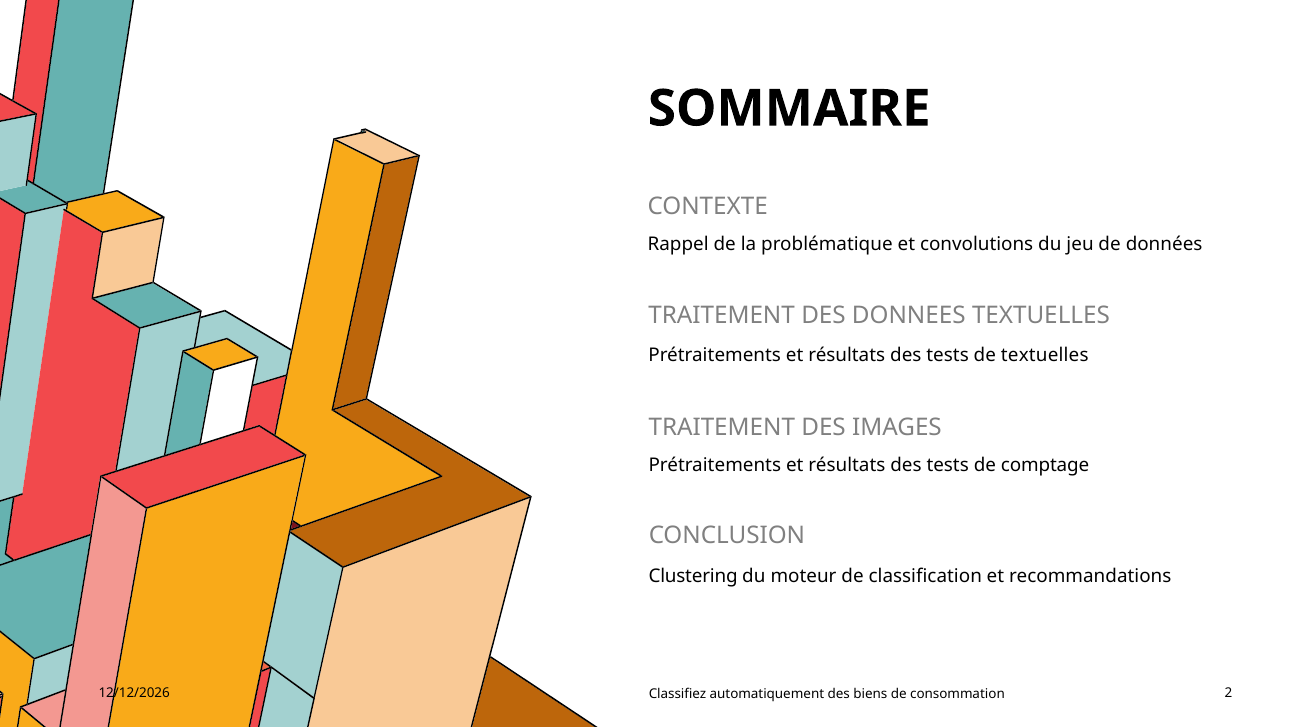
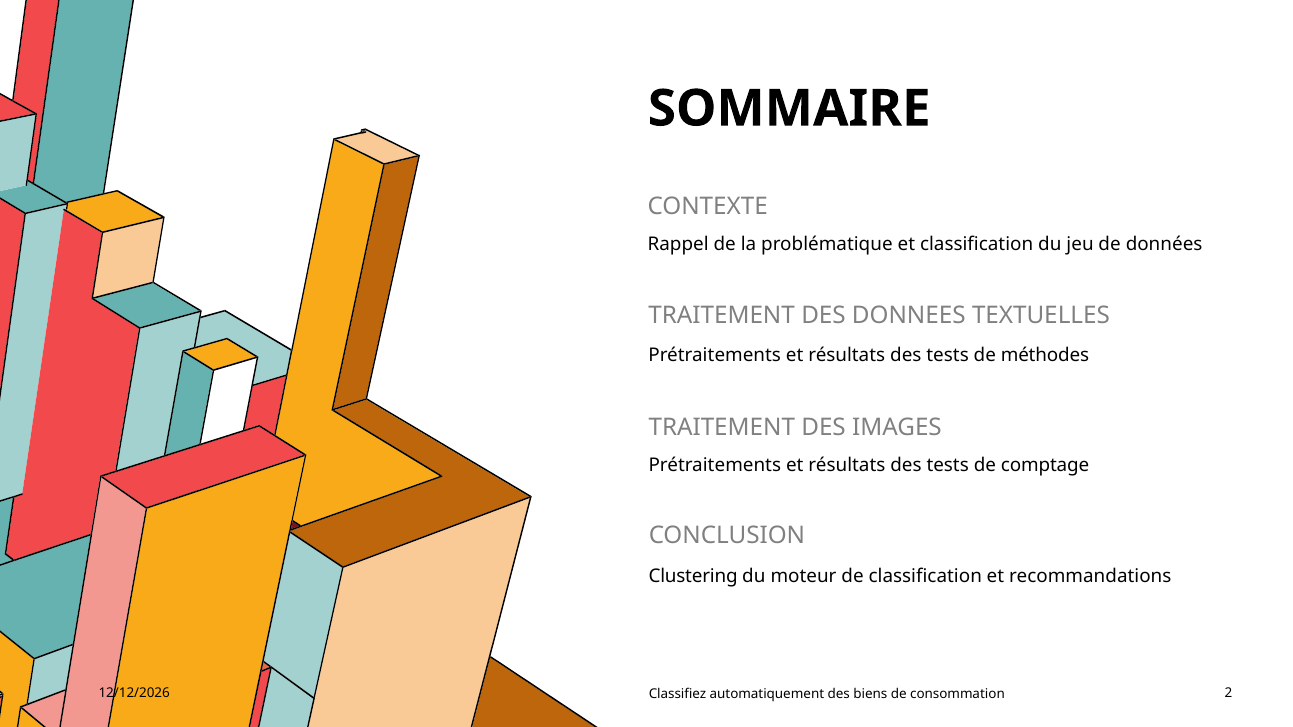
et convolutions: convolutions -> classification (977, 245)
de textuelles: textuelles -> méthodes (1045, 355)
